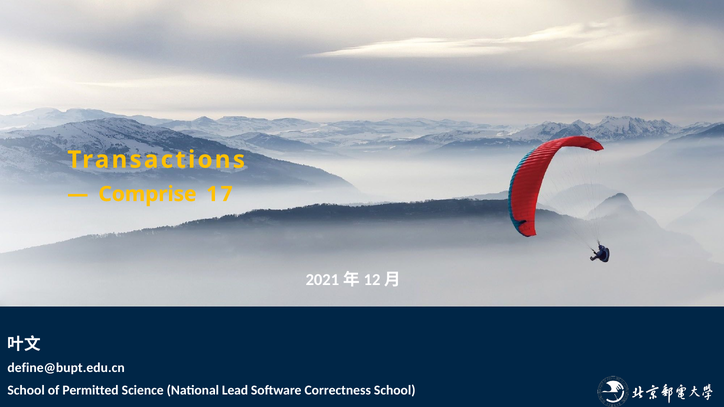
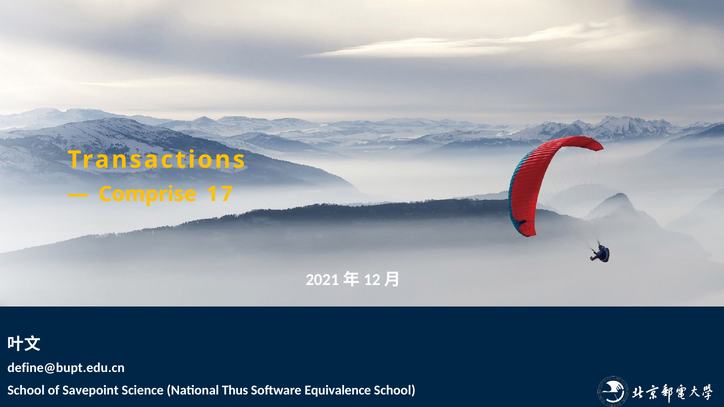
Permitted: Permitted -> Savepoint (91, 390)
Lead: Lead -> Thus (235, 390)
Correctness: Correctness -> Equivalence (338, 390)
